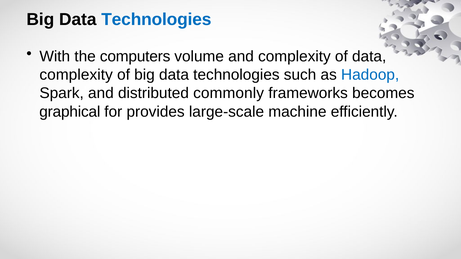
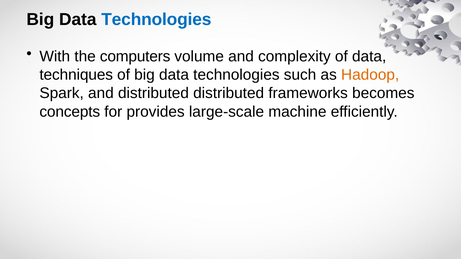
complexity: complexity -> techniques (76, 75)
Hadoop colour: blue -> orange (370, 75)
distributed commonly: commonly -> distributed (229, 93)
graphical: graphical -> concepts (70, 112)
